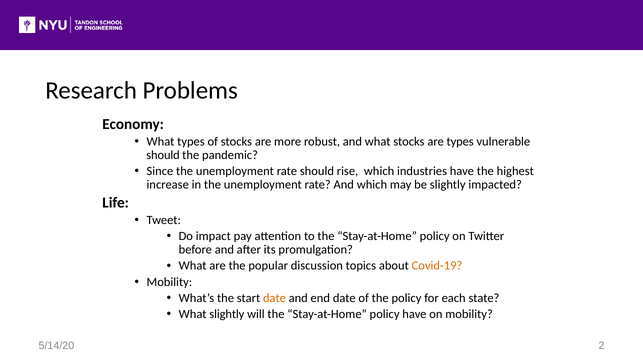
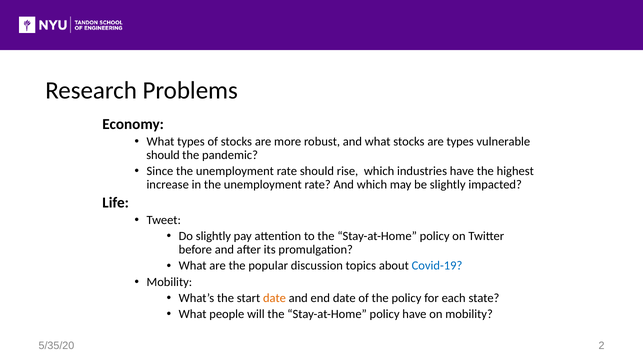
Do impact: impact -> slightly (213, 236)
Covid-19 colour: orange -> blue (437, 266)
What slightly: slightly -> people (227, 314)
5/14/20: 5/14/20 -> 5/35/20 (56, 346)
